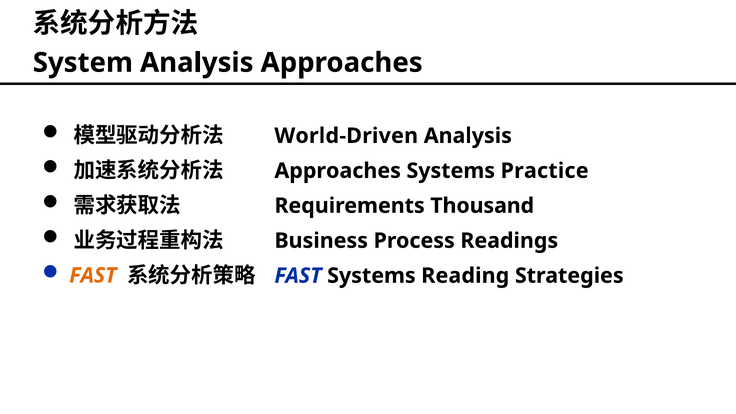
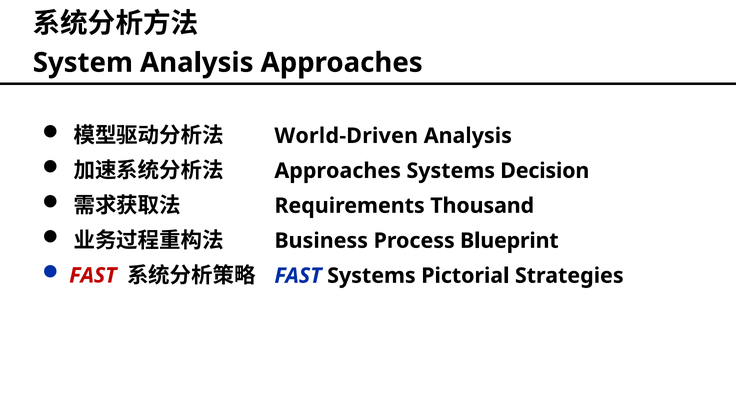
Practice: Practice -> Decision (545, 171)
Readings: Readings -> Blueprint (509, 241)
FAST colour: orange -> red (93, 275)
Reading: Reading -> Pictorial (465, 276)
